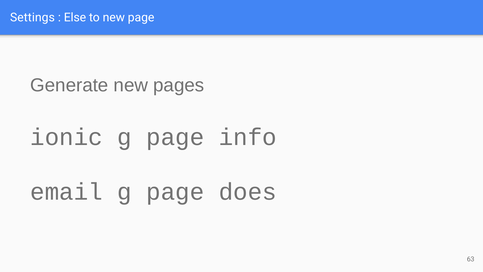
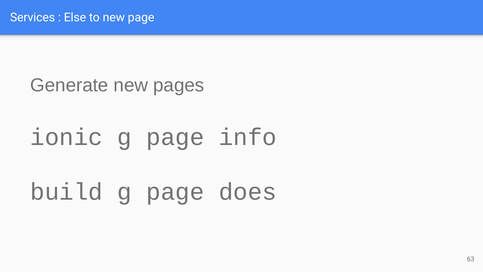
Settings: Settings -> Services (33, 18)
email: email -> build (67, 192)
